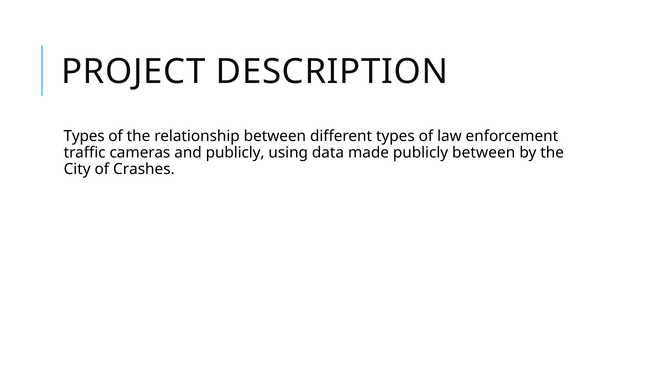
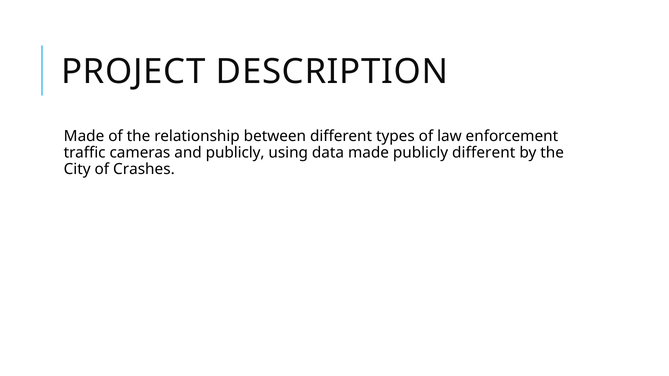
Types: Types -> Made (84, 136)
publicly between: between -> different (484, 153)
